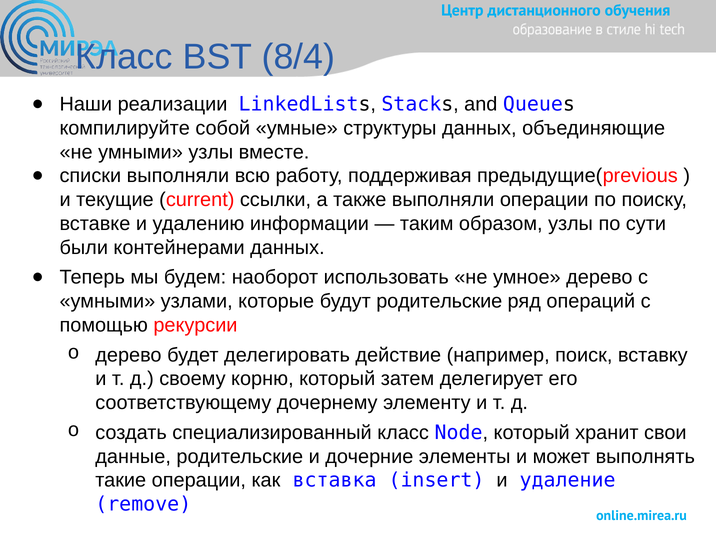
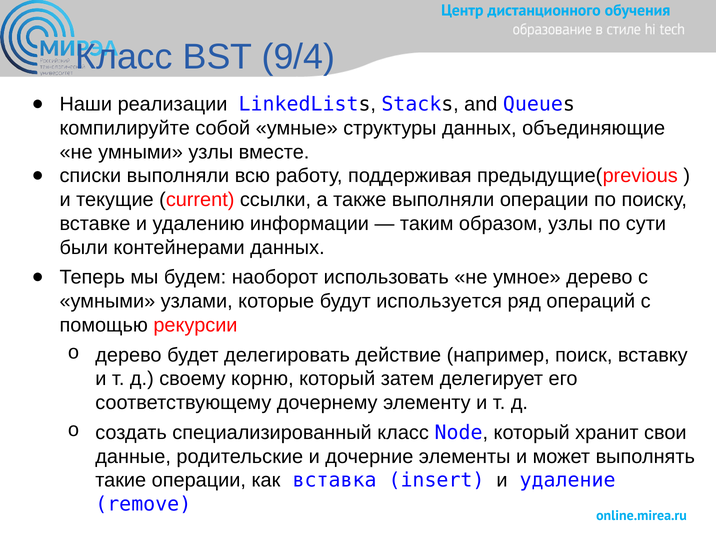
8/4: 8/4 -> 9/4 (298, 57)
будут родительские: родительские -> используется (439, 301)
